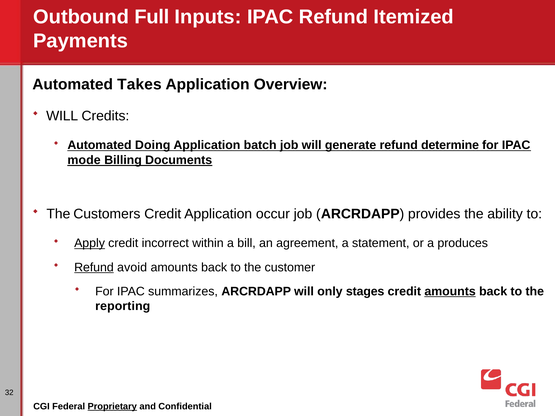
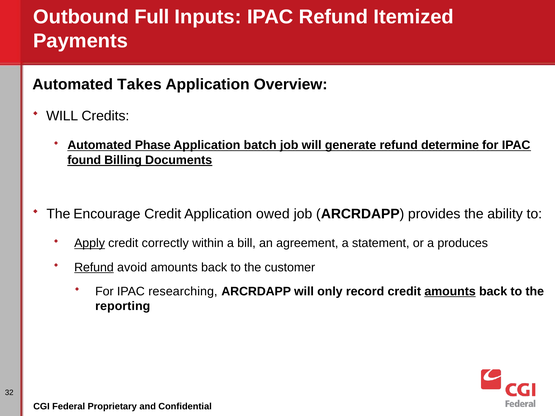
Doing: Doing -> Phase (153, 145)
mode: mode -> found (84, 160)
Customers: Customers -> Encourage (107, 214)
occur: occur -> owed (273, 214)
incorrect: incorrect -> correctly (165, 243)
summarizes: summarizes -> researching (183, 292)
stages: stages -> record (365, 292)
Proprietary underline: present -> none (112, 407)
